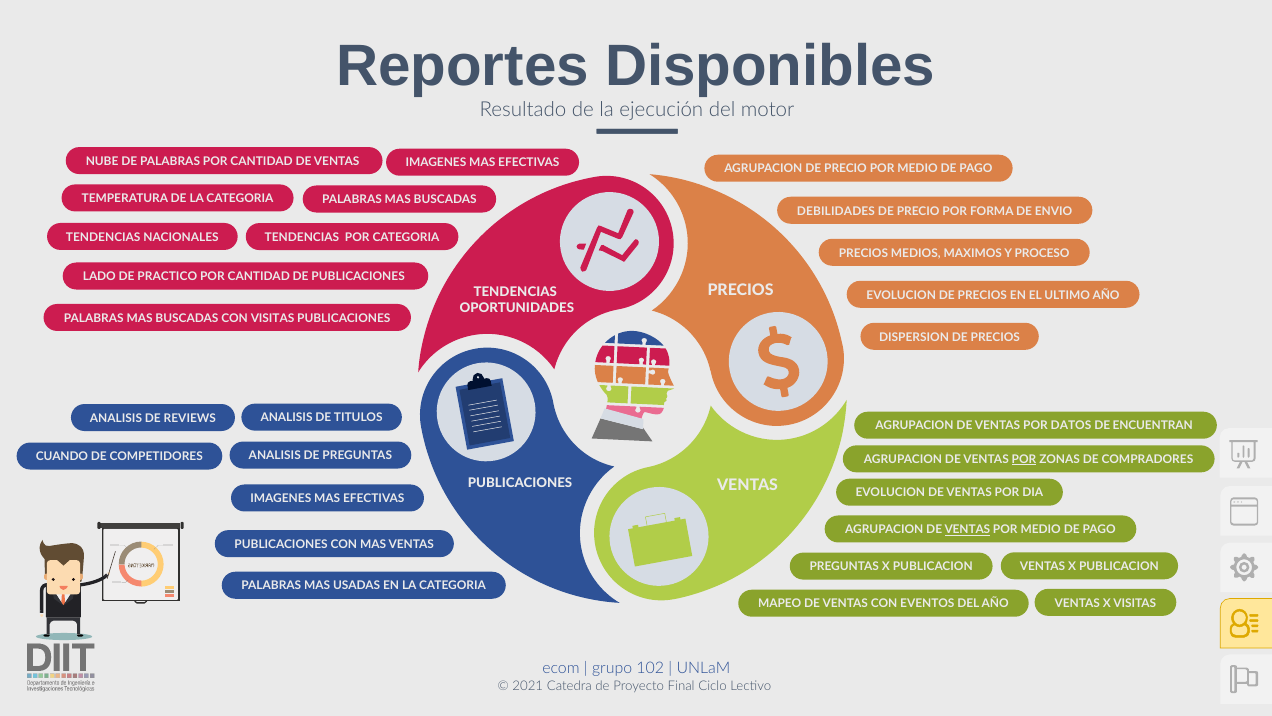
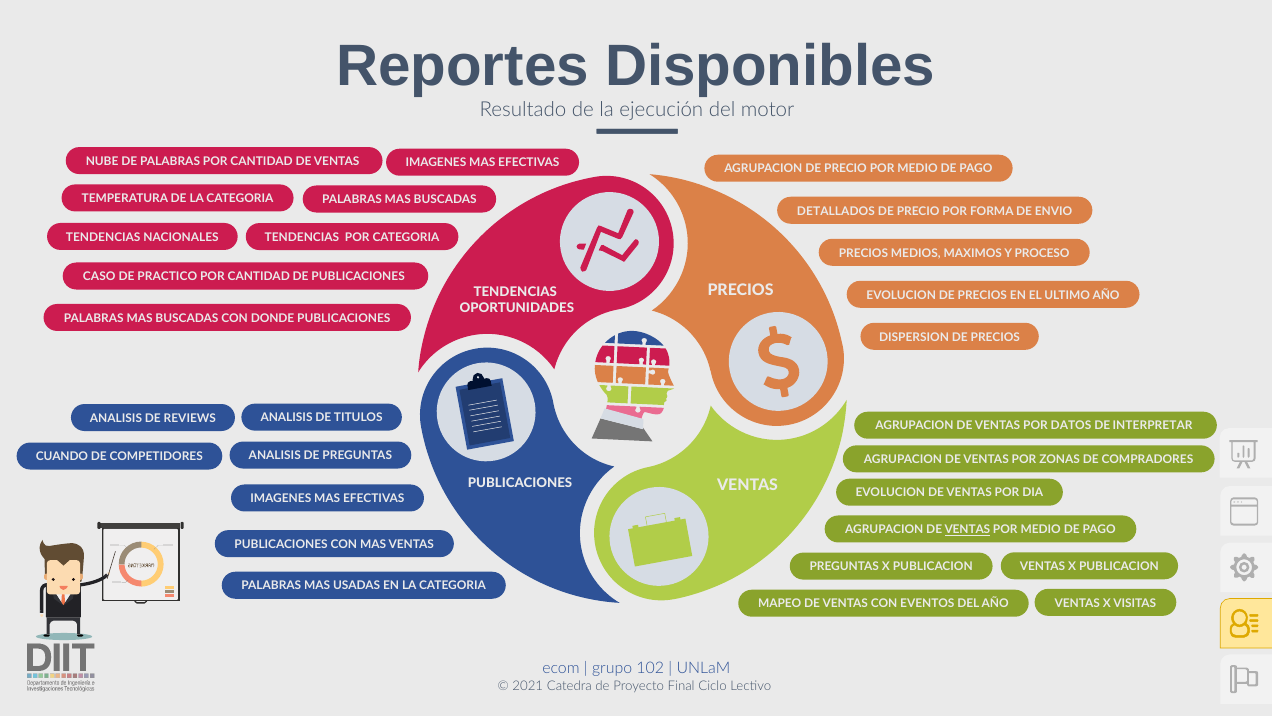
DEBILIDADES: DEBILIDADES -> DETALLADOS (836, 211)
LADO: LADO -> CASO (99, 277)
CON VISITAS: VISITAS -> DONDE (273, 318)
ENCUENTRAN: ENCUENTRAN -> INTERPRETAR (1153, 426)
POR underline: present -> none (1024, 459)
